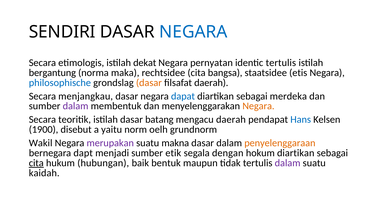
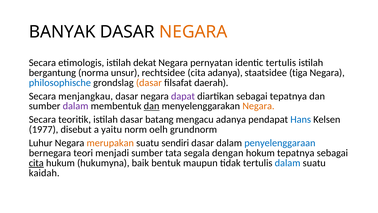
SENDIRI: SENDIRI -> BANYAK (62, 32)
NEGARA colour: blue -> orange (193, 32)
maka: maka -> unsur (125, 73)
cita bangsa: bangsa -> adanya (225, 73)
etis: etis -> tiga (298, 73)
dapat colour: blue -> purple (183, 96)
sebagai merdeka: merdeka -> tepatnya (288, 96)
dan underline: none -> present (152, 106)
mengacu daerah: daerah -> adanya (231, 119)
1900: 1900 -> 1977 (44, 129)
Wakil: Wakil -> Luhur (41, 143)
merupakan colour: purple -> orange (110, 143)
makna: makna -> sendiri (175, 143)
penyelenggaraan colour: orange -> blue (280, 143)
dapt: dapt -> teori (83, 153)
etik: etik -> tata (173, 153)
hokum diartikan: diartikan -> tepatnya (296, 153)
hubungan: hubungan -> hukumyna (103, 163)
dalam colour: purple -> blue (288, 163)
